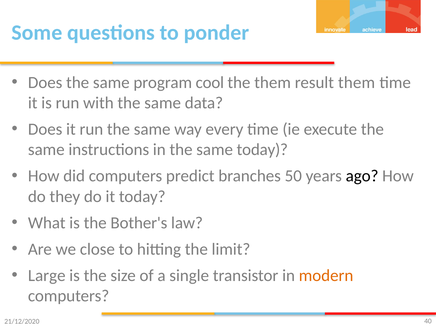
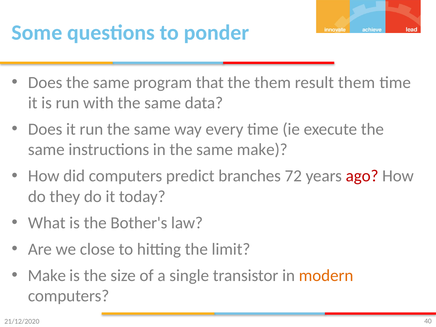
cool: cool -> that (210, 82)
same today: today -> make (262, 150)
50: 50 -> 72 (293, 176)
ago colour: black -> red (362, 176)
Large: Large -> Make (47, 276)
